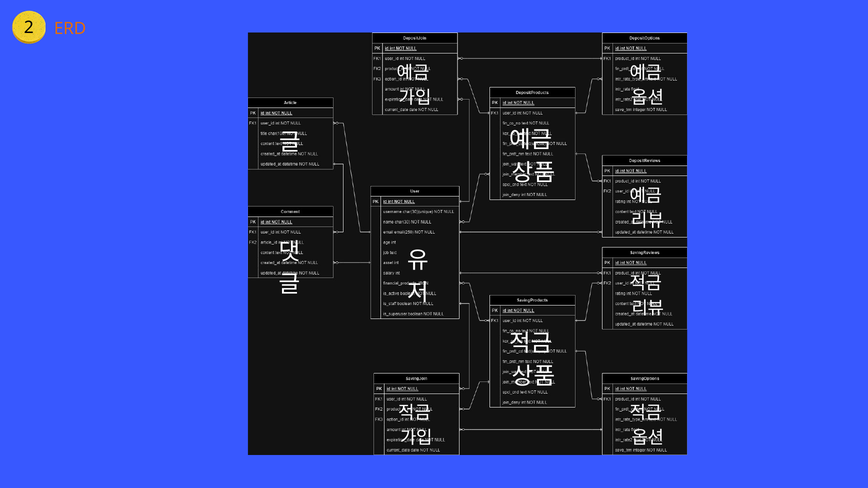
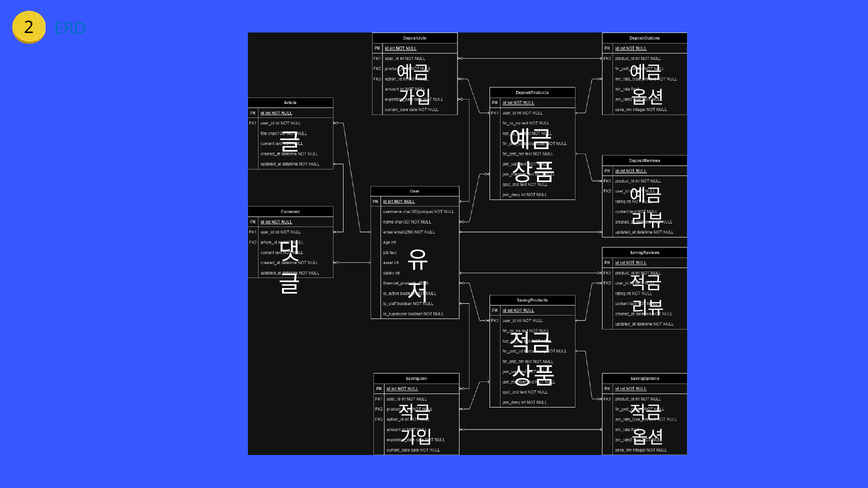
ERD colour: orange -> blue (70, 29)
